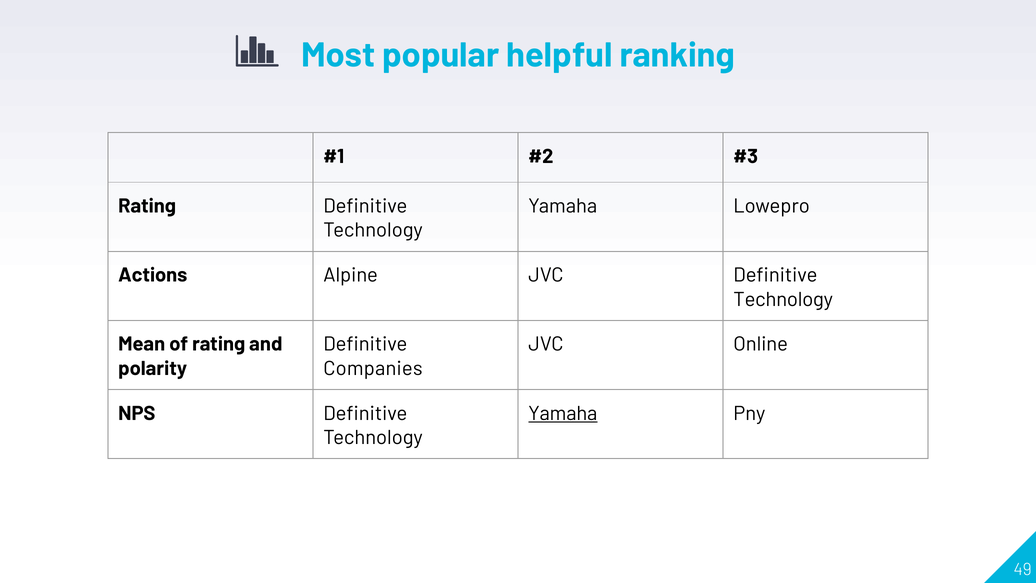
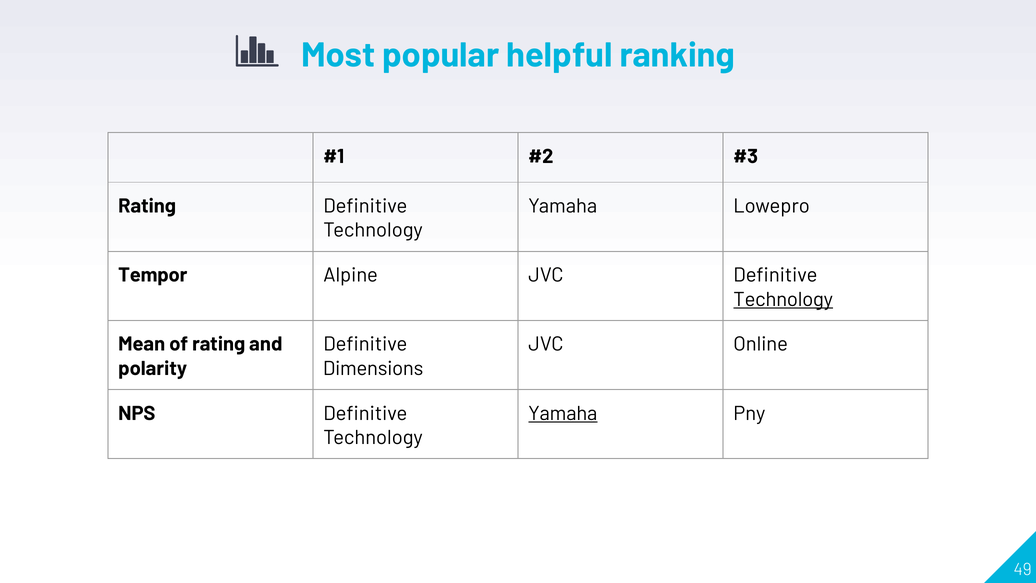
Actions: Actions -> Tempor (153, 275)
Technology underline: none -> present (783, 299)
Companies: Companies -> Dimensions (373, 368)
